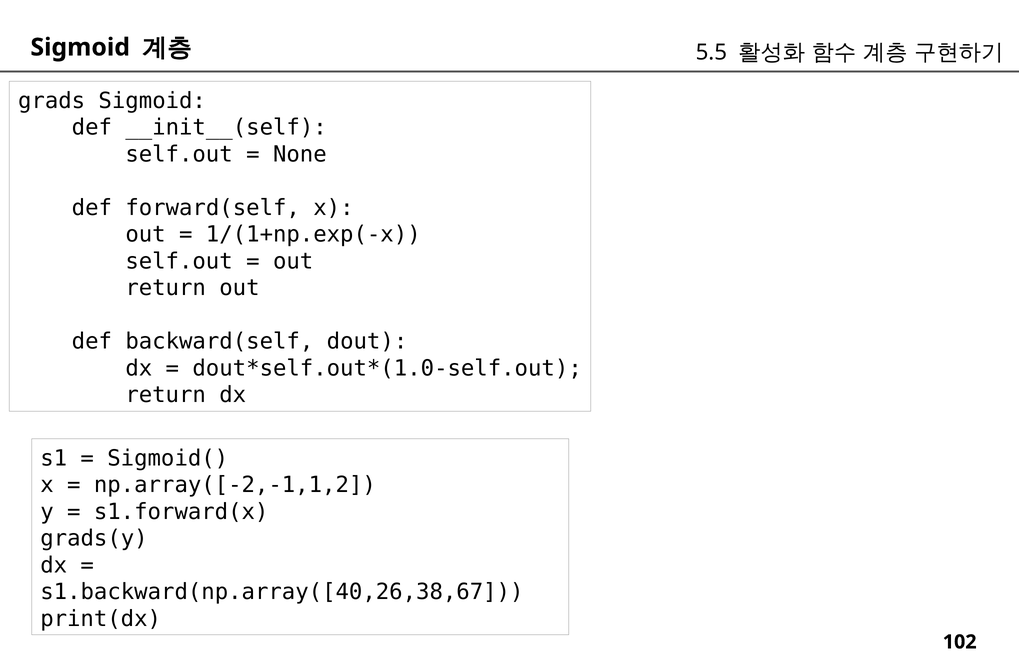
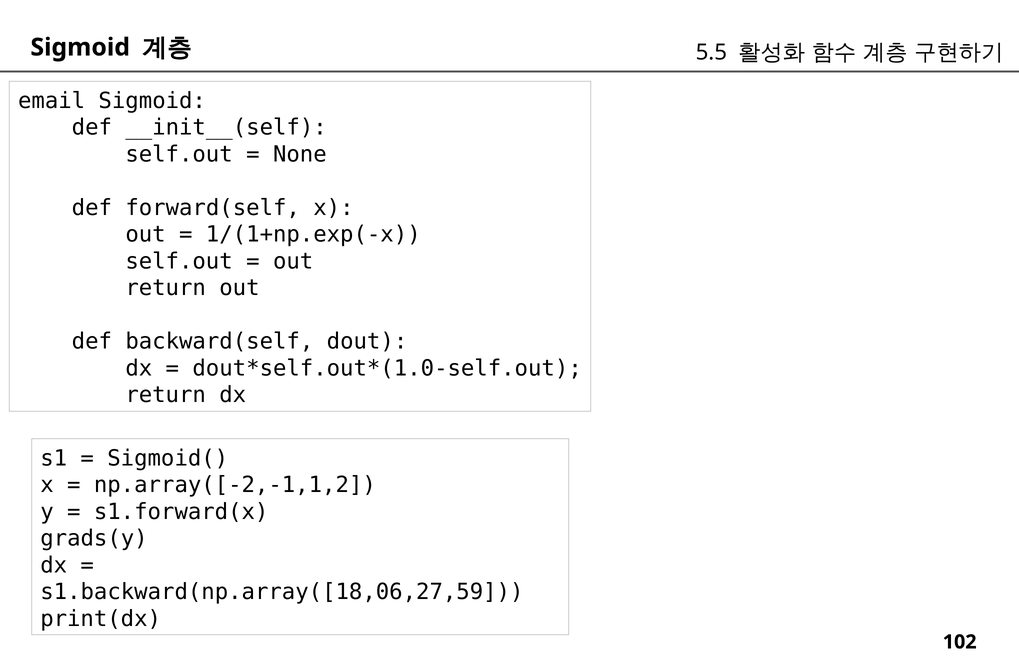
grads: grads -> email (52, 101)
s1.backward(np.array([40,26,38,67: s1.backward(np.array([40,26,38,67 -> s1.backward(np.array([18,06,27,59 (282, 592)
